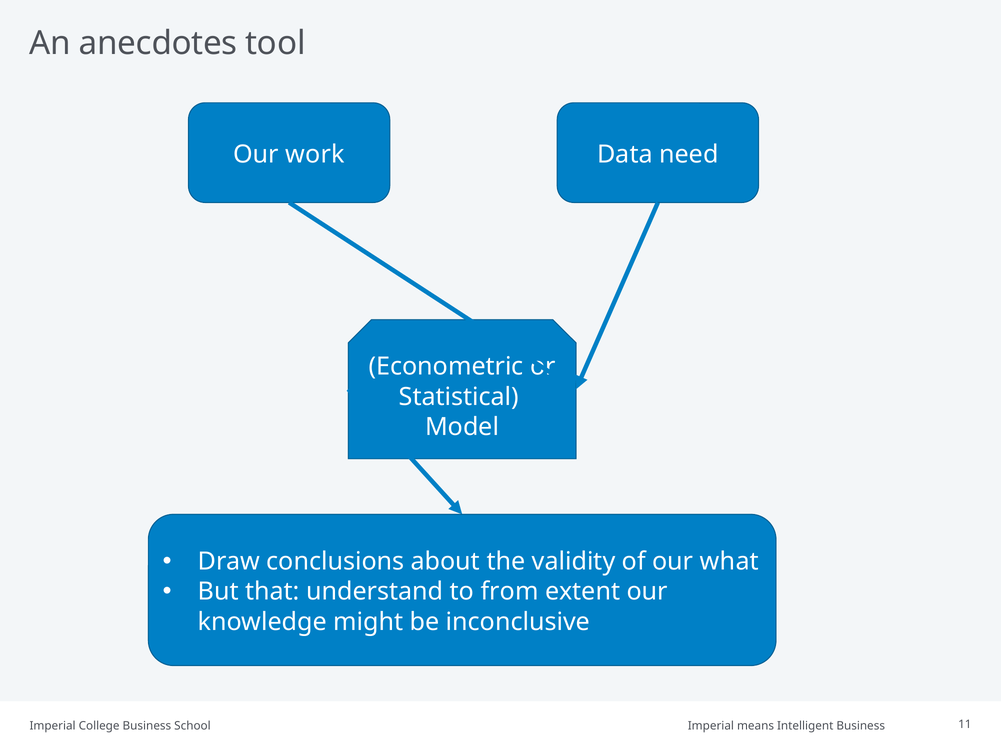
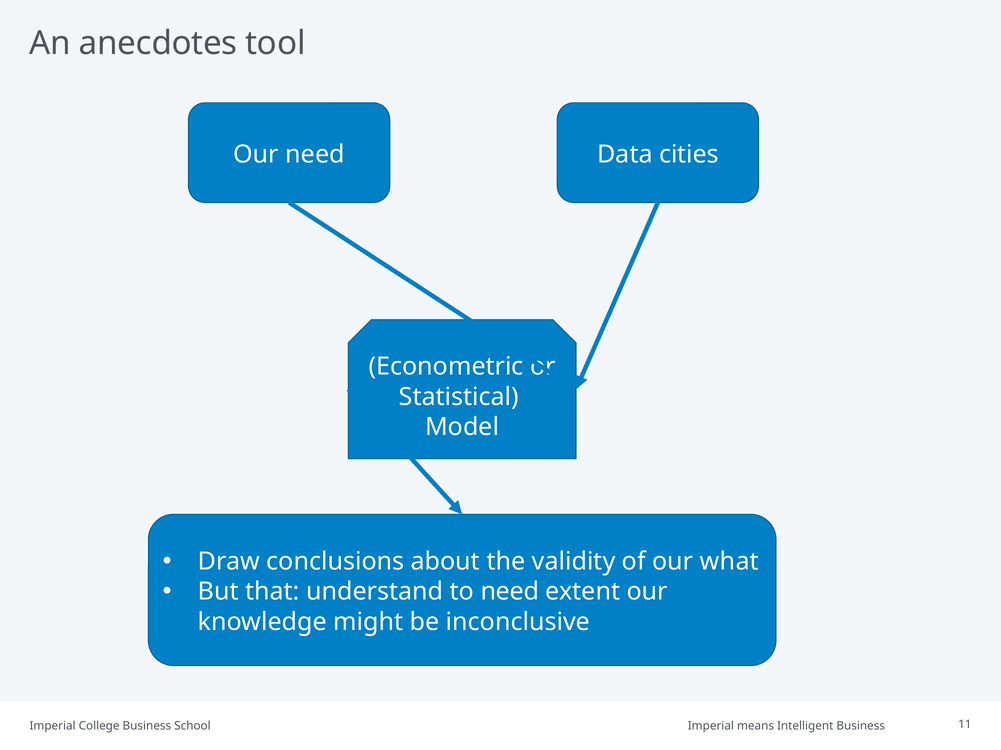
Our work: work -> need (315, 154)
need: need -> cities (689, 154)
to from: from -> need (510, 592)
